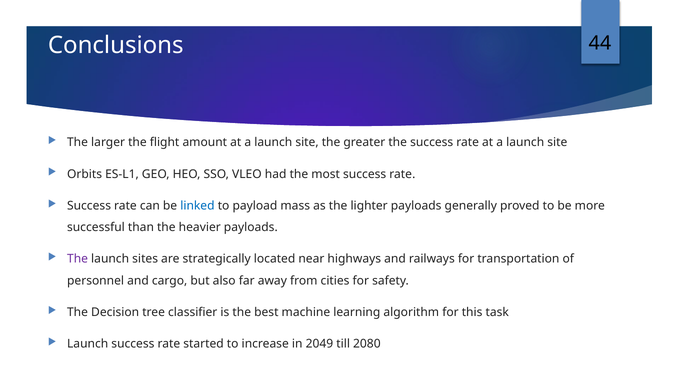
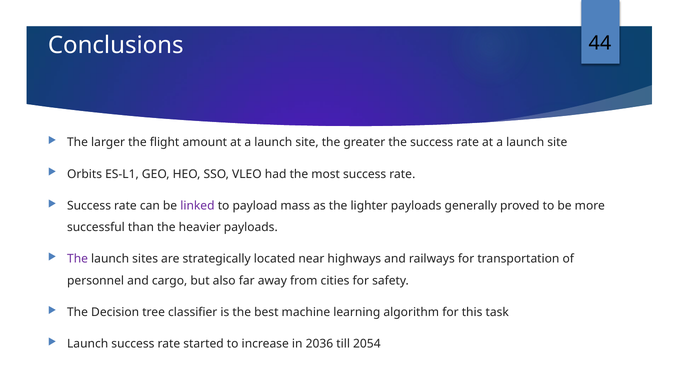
linked colour: blue -> purple (197, 206)
2049: 2049 -> 2036 (319, 344)
2080: 2080 -> 2054 (367, 344)
